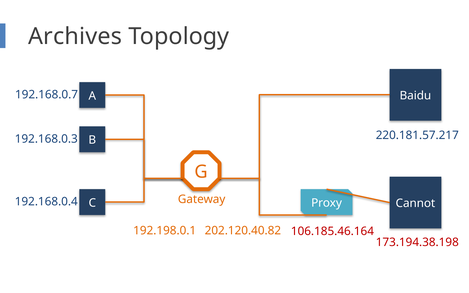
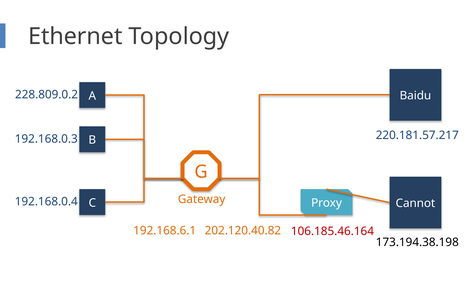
Archives: Archives -> Ethernet (75, 36)
192.168.0.7: 192.168.0.7 -> 228.809.0.2 (47, 95)
192.198.0.1: 192.198.0.1 -> 192.168.6.1 (165, 231)
173.194.38.198 colour: red -> black (417, 242)
